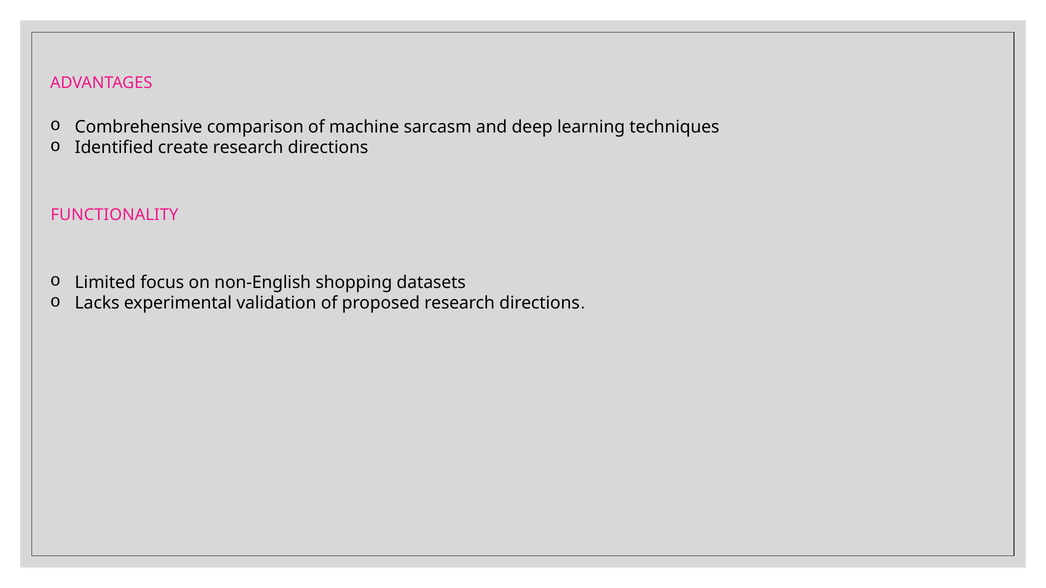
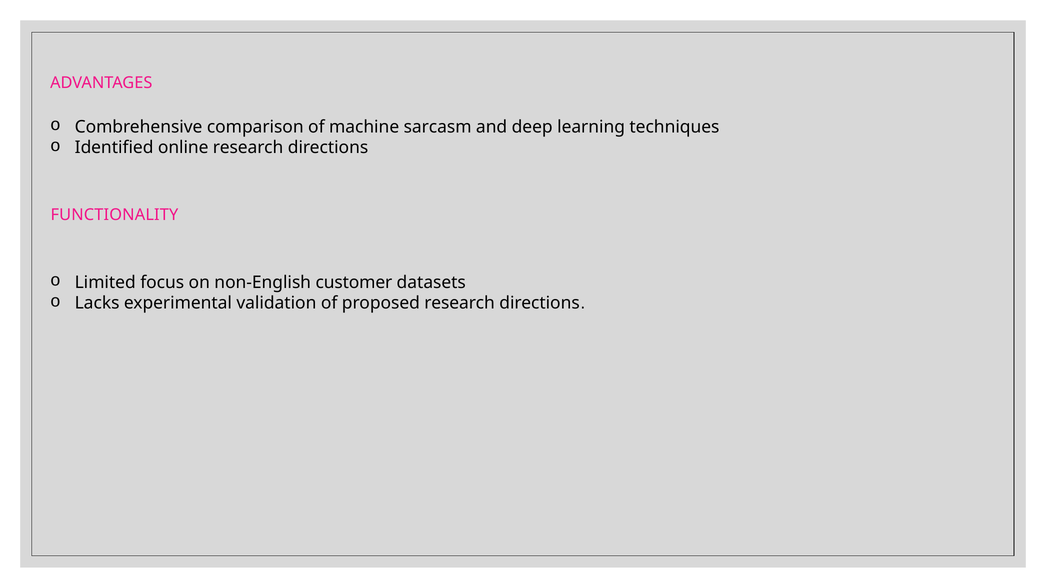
create: create -> online (183, 148)
shopping: shopping -> customer (354, 282)
